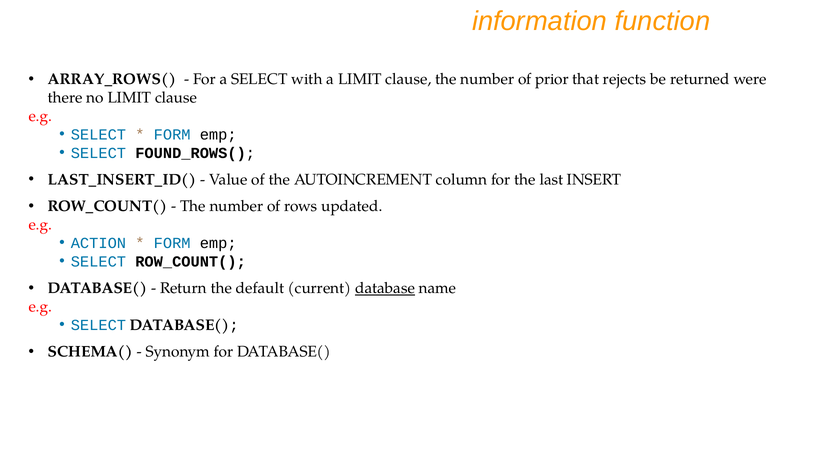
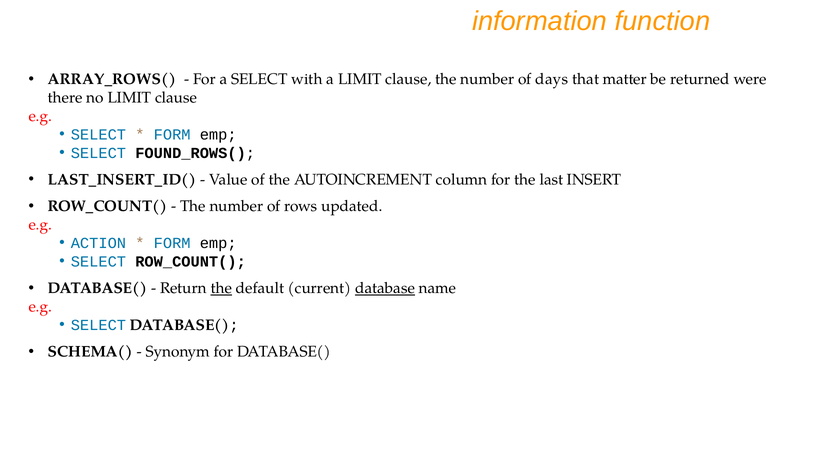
prior: prior -> days (552, 79)
rejects: rejects -> matter (625, 79)
the underline: none -> present (221, 288)
